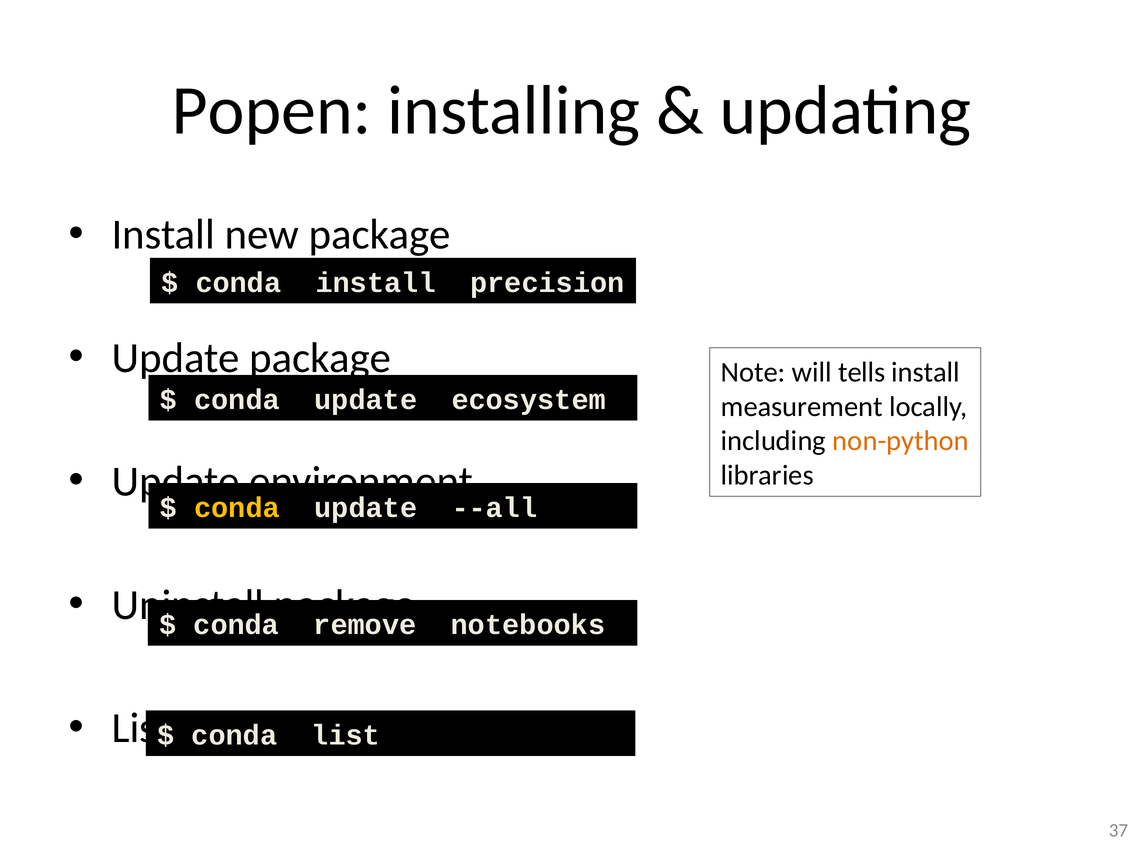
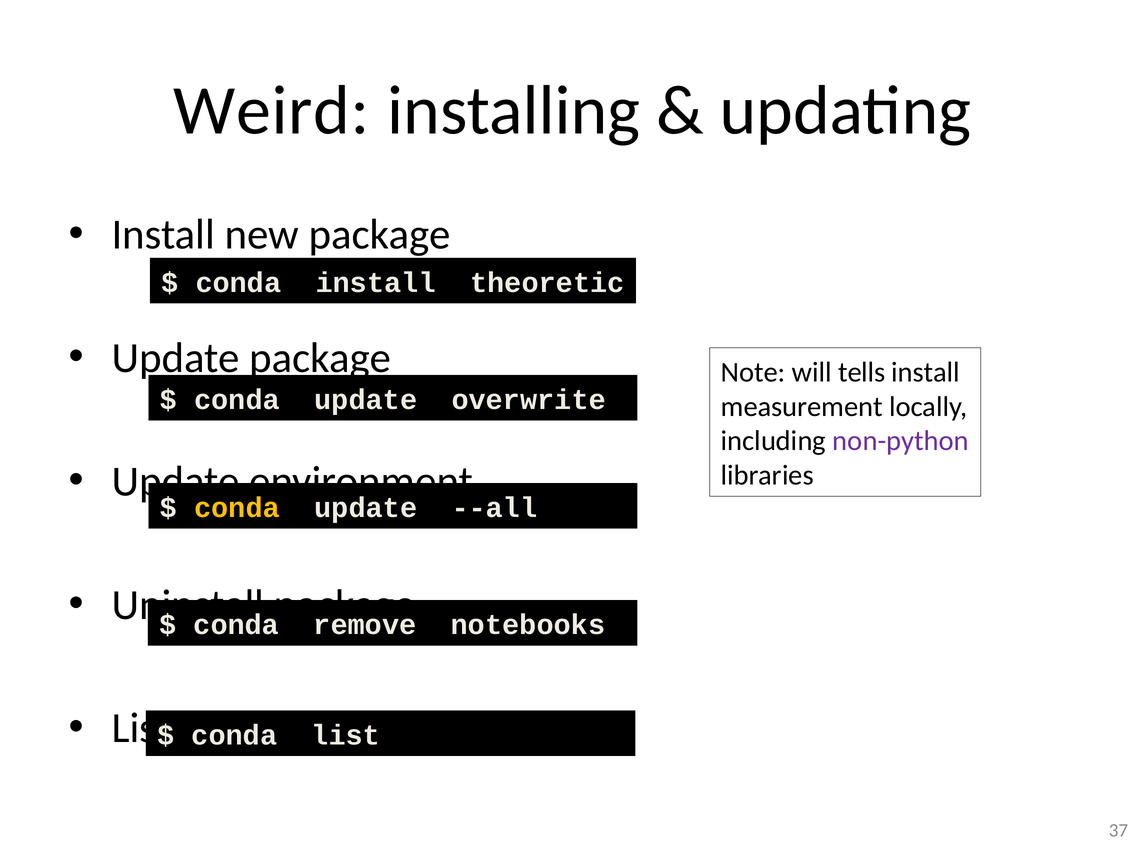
Popen: Popen -> Weird (271, 111)
precision: precision -> theoretic (547, 283)
ecosystem: ecosystem -> overwrite (529, 400)
non-python colour: orange -> purple (901, 441)
